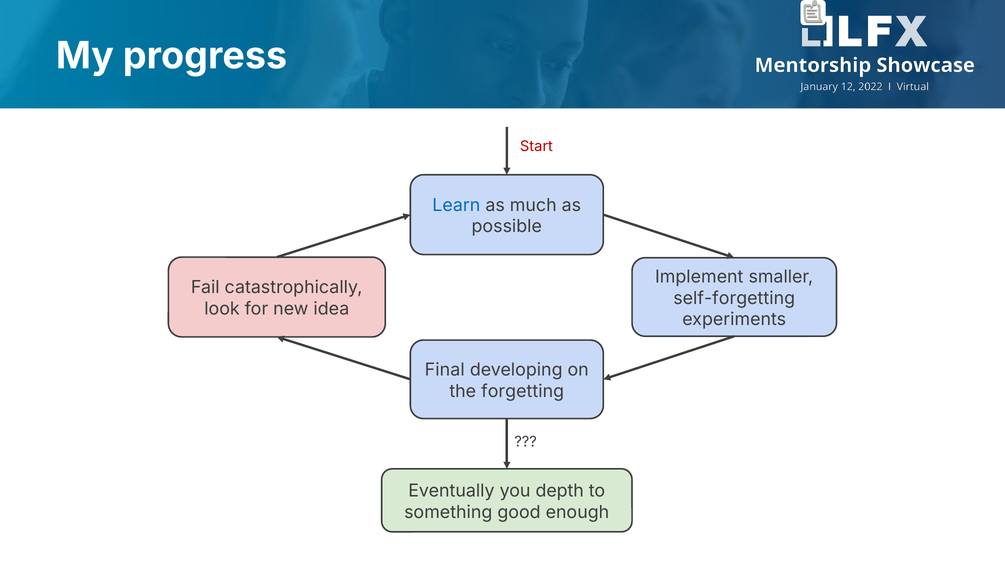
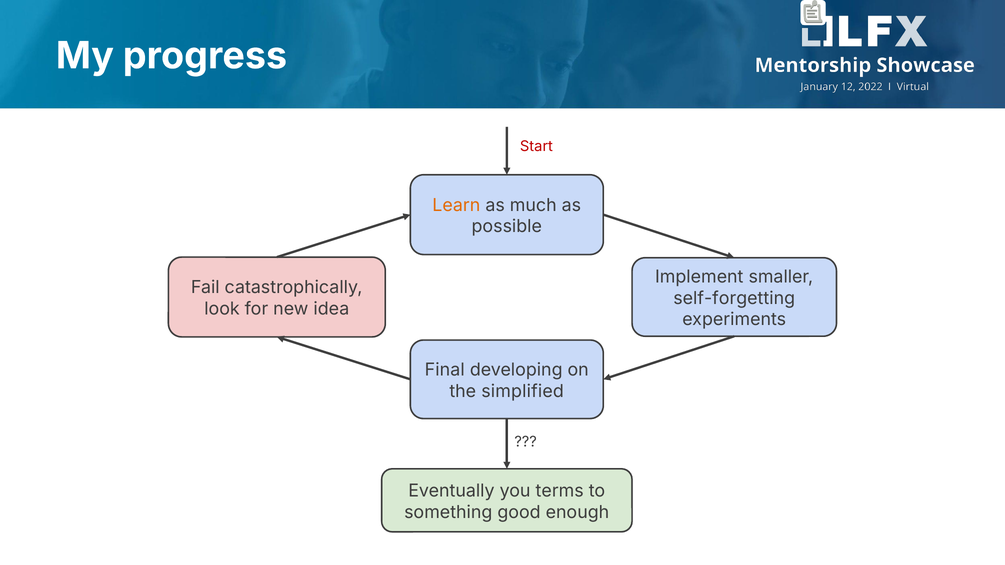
Learn colour: blue -> orange (456, 205)
forgetting: forgetting -> simplified (523, 391)
depth: depth -> terms (560, 491)
